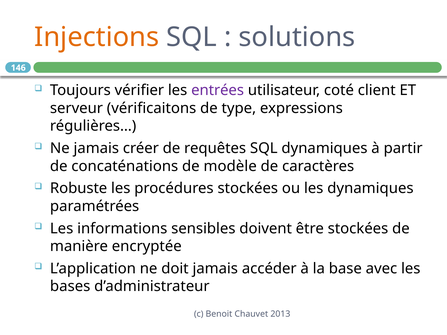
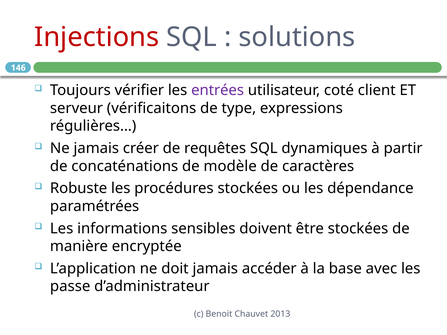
Injections colour: orange -> red (97, 37)
les dynamiques: dynamiques -> dépendance (370, 189)
bases: bases -> passe (70, 287)
